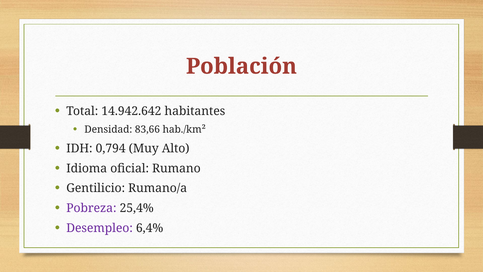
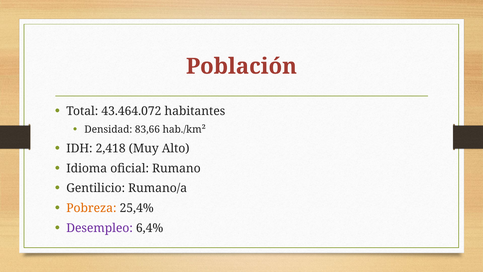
14.942.642: 14.942.642 -> 43.464.072 (131, 111)
0,794: 0,794 -> 2,418 (111, 148)
Pobreza colour: purple -> orange (91, 208)
